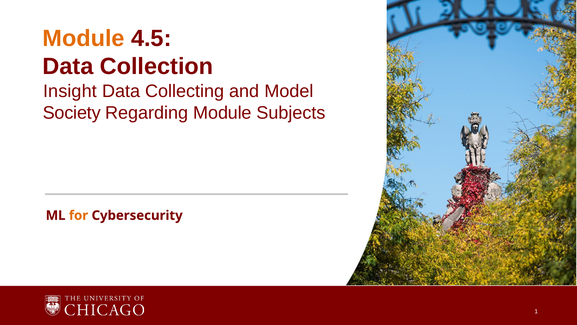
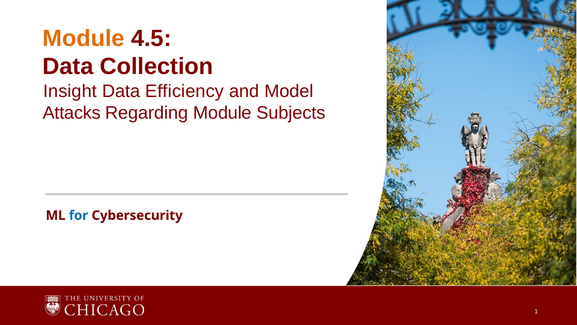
Collecting: Collecting -> Efficiency (185, 91)
Society: Society -> Attacks (72, 113)
for colour: orange -> blue (79, 215)
